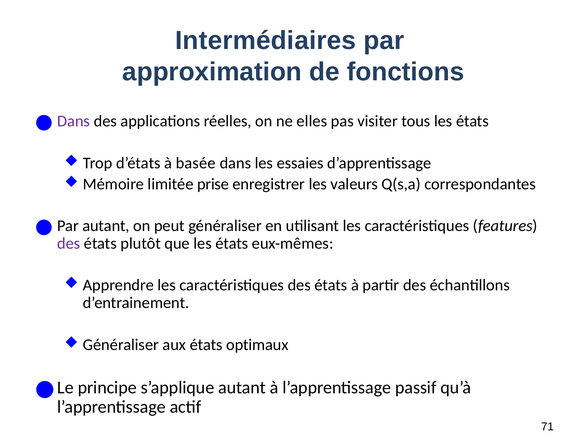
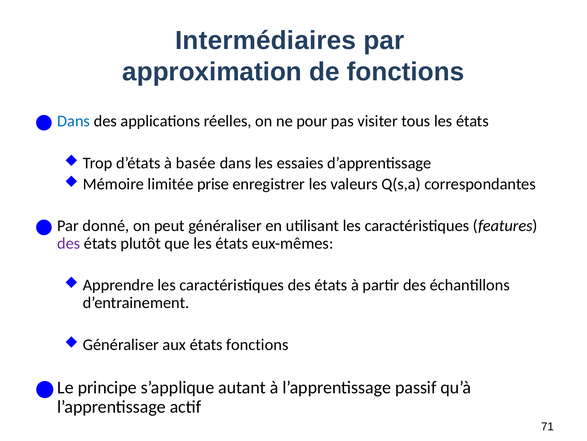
Dans colour: purple -> blue (74, 121)
elles: elles -> pour (312, 121)
Par autant: autant -> donné (106, 225)
états optimaux: optimaux -> fonctions (257, 344)
